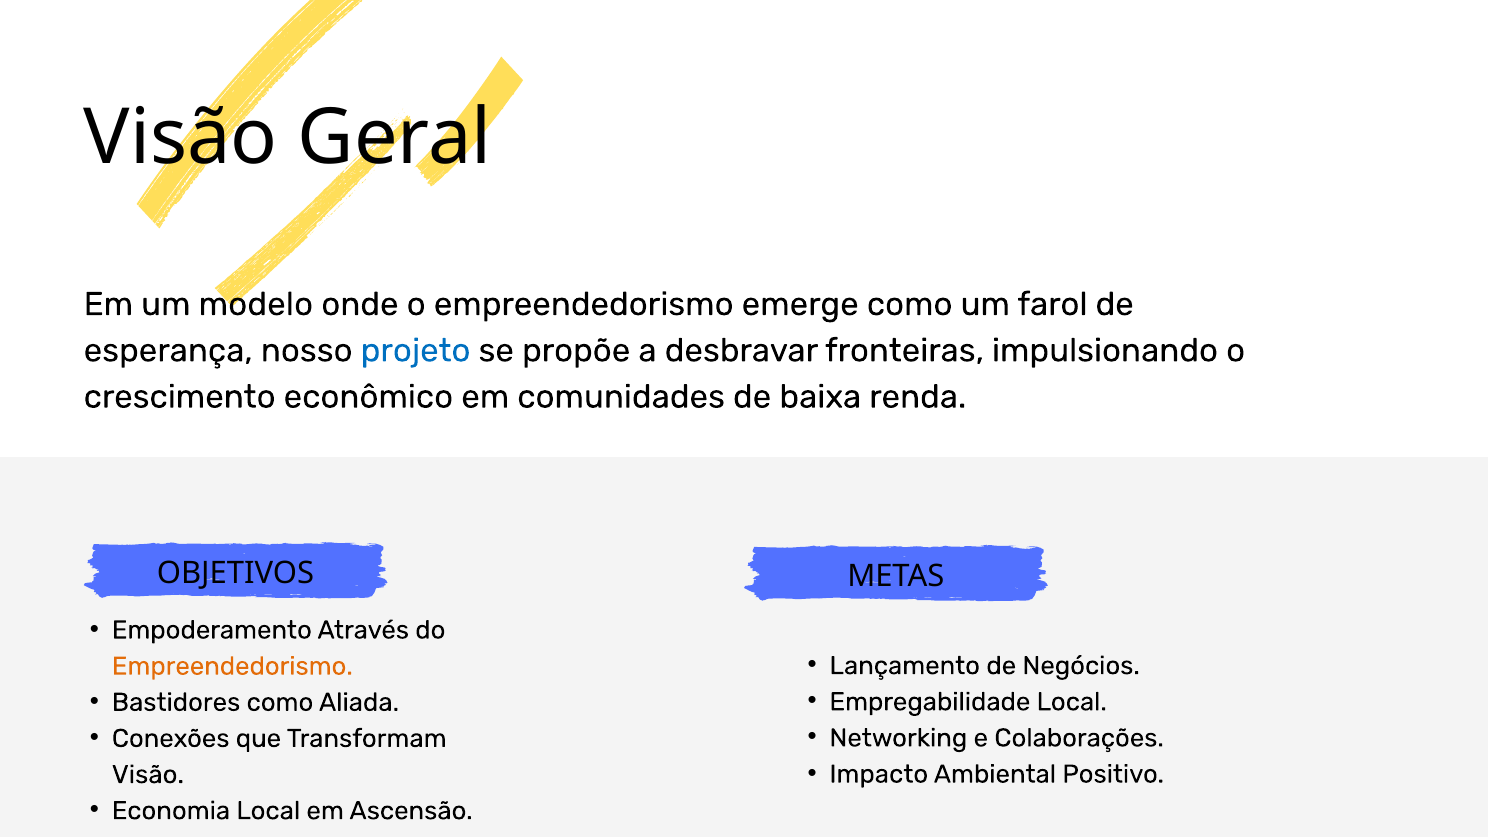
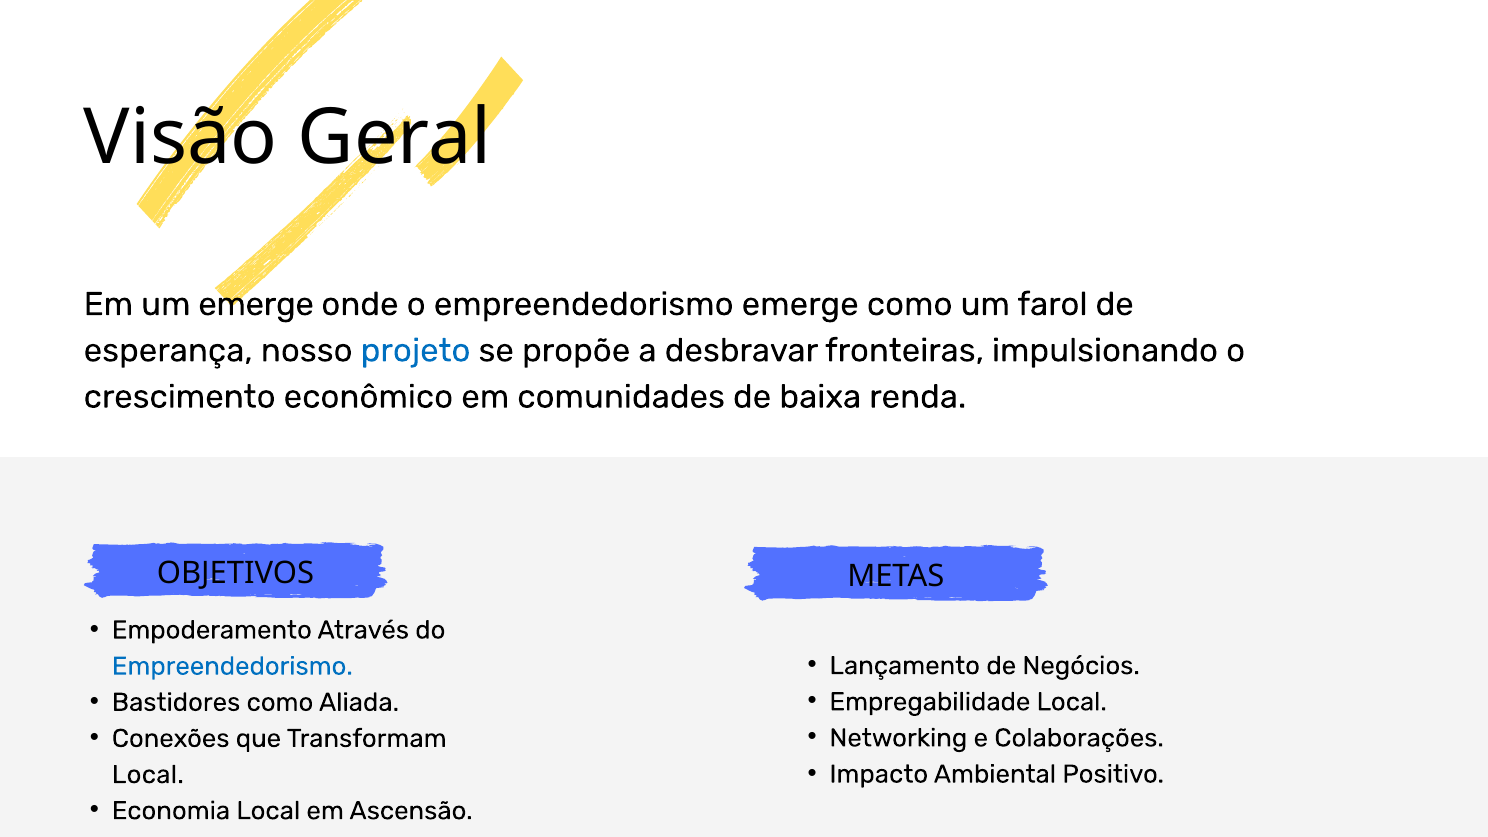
um modelo: modelo -> emerge (256, 304)
Empreendedorismo colour: orange -> blue (232, 666)
Visão: Visão -> Local (148, 775)
